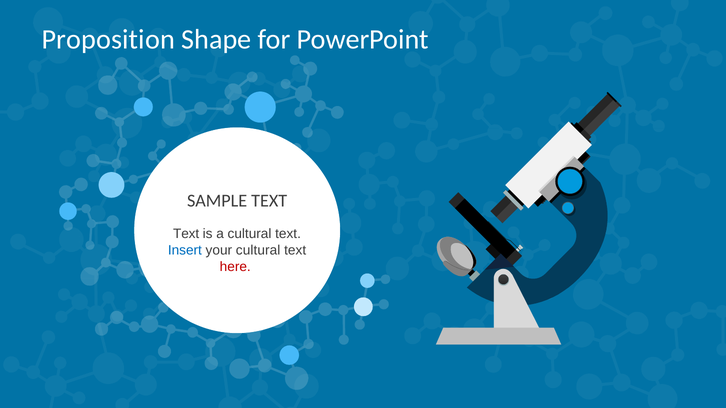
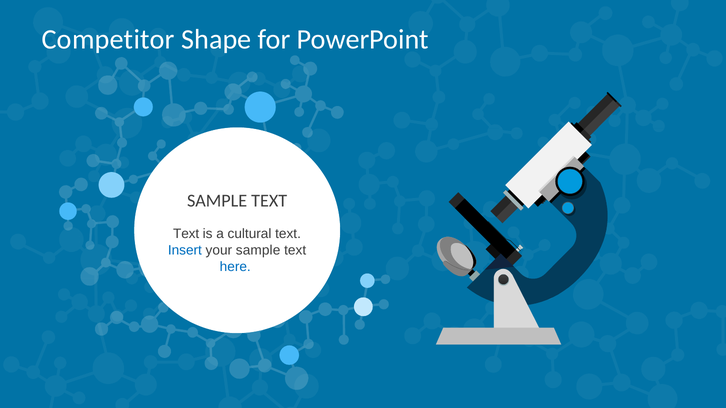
Proposition: Proposition -> Competitor (108, 40)
your cultural: cultural -> sample (258, 250)
here colour: red -> blue (235, 267)
